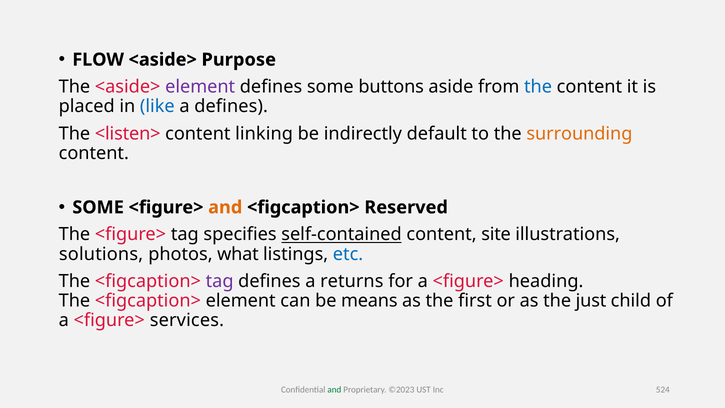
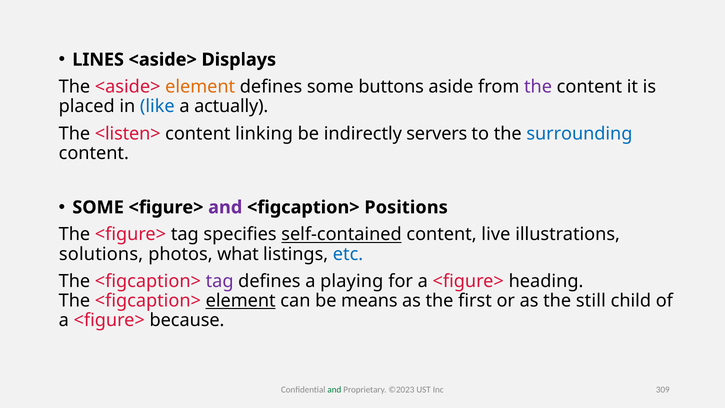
FLOW: FLOW -> LINES (98, 60)
Purpose: Purpose -> Displays (239, 60)
element colour: purple -> orange (200, 87)
the colour: blue -> purple (538, 87)
a defines: defines -> actually (231, 106)
default: default -> servers (437, 133)
surrounding colour: orange -> blue (579, 133)
and colour: orange -> purple (225, 207)
Reserved: Reserved -> Positions (406, 207)
site: site -> live (496, 234)
returns: returns -> playing (352, 281)
element underline: none -> present (241, 301)
just: just -> still (591, 301)
services: services -> because (187, 320)
524: 524 -> 309 (663, 389)
